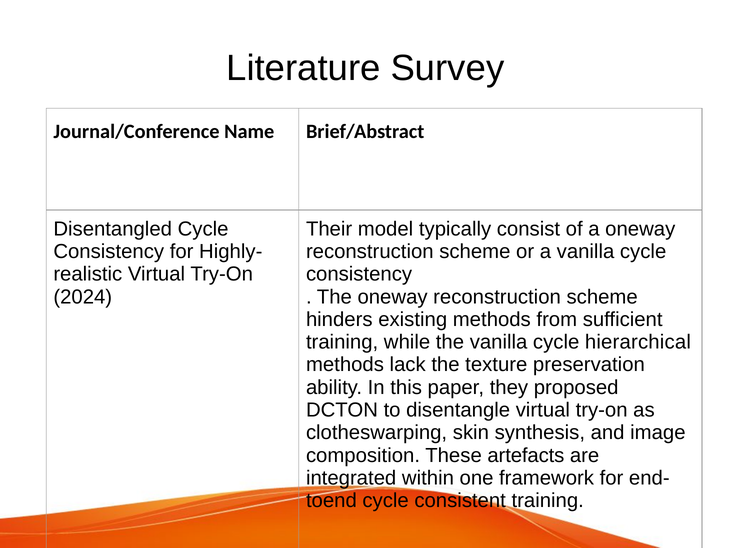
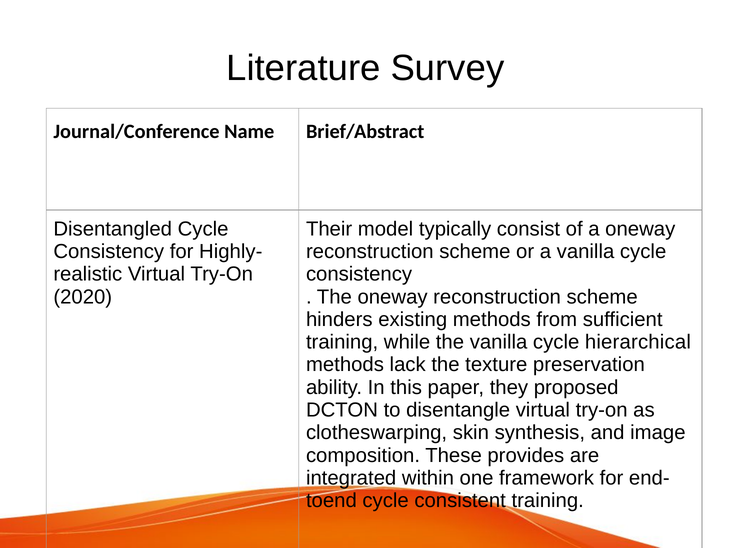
2024: 2024 -> 2020 (83, 297)
artefacts: artefacts -> provides (526, 456)
